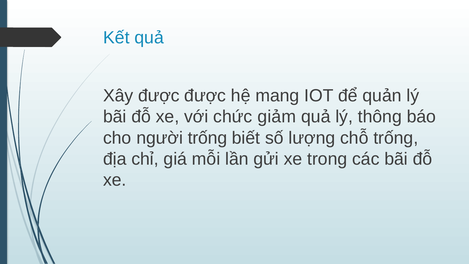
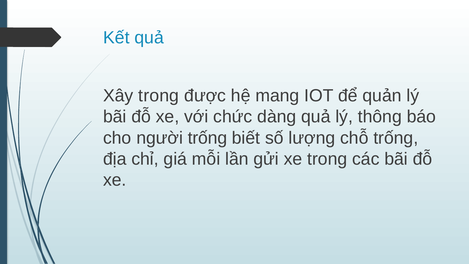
Xây được: được -> trong (159, 96)
giảm: giảm -> dàng (277, 117)
